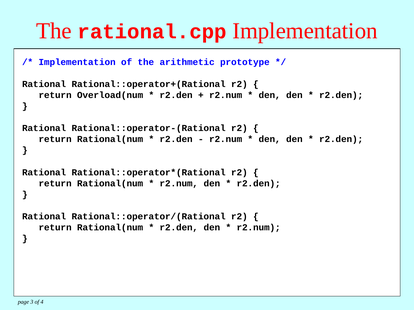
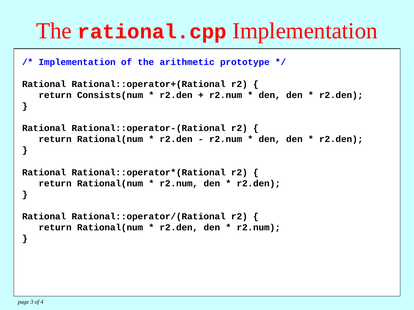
Overload(num: Overload(num -> Consists(num (110, 95)
